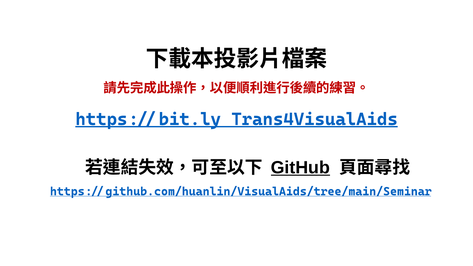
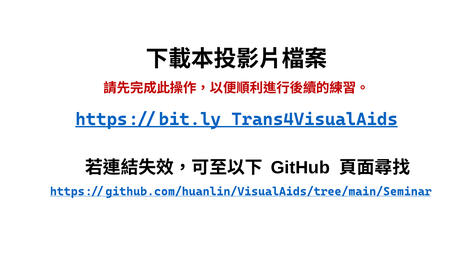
GitHub underline: present -> none (300, 168)
